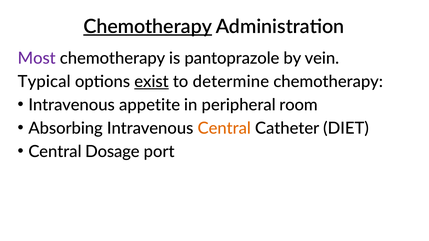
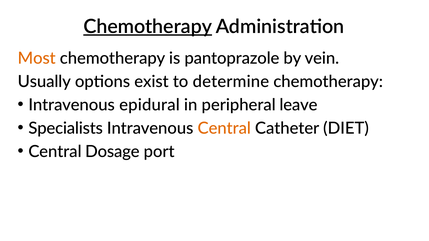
Most colour: purple -> orange (37, 58)
Typical: Typical -> Usually (44, 82)
exist underline: present -> none (151, 82)
appetite: appetite -> epidural (150, 105)
room: room -> leave (298, 105)
Absorbing: Absorbing -> Specialists (66, 129)
